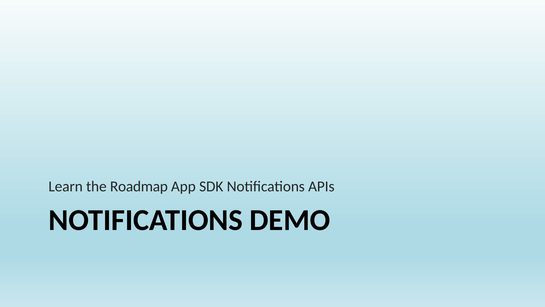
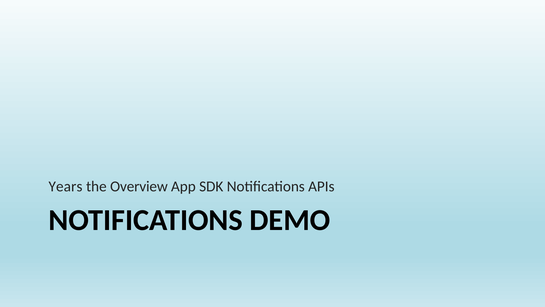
Learn: Learn -> Years (66, 186)
Roadmap: Roadmap -> Overview (139, 186)
